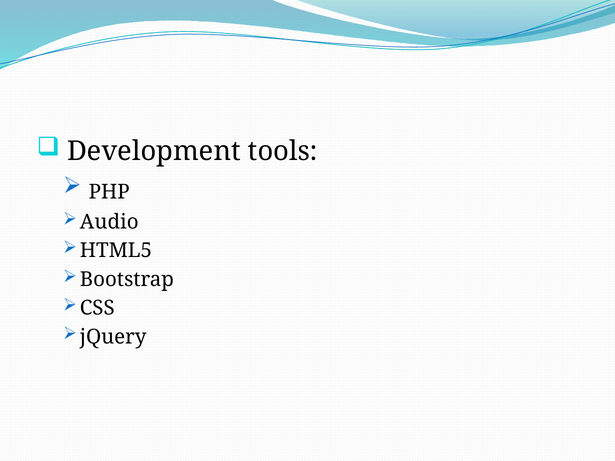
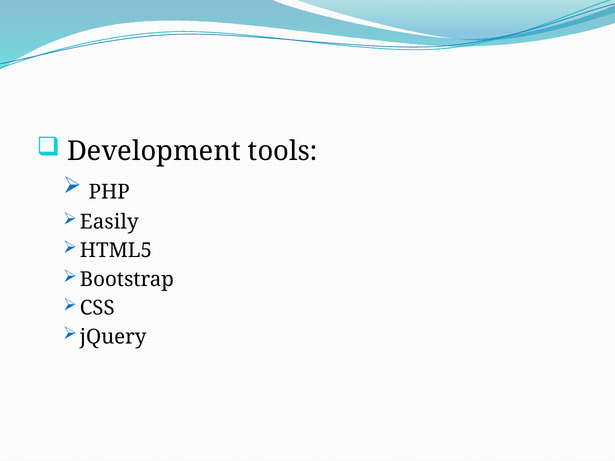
Audio: Audio -> Easily (109, 222)
